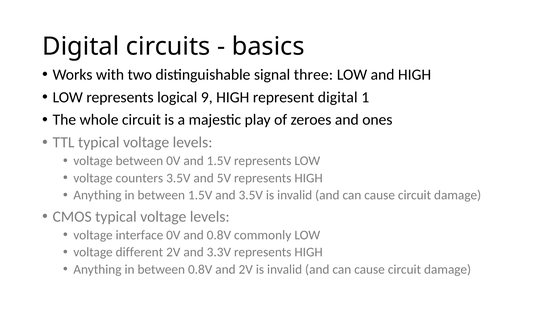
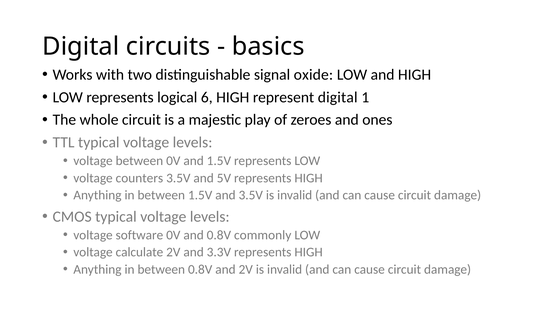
three: three -> oxide (313, 75)
9: 9 -> 6 (207, 97)
interface: interface -> software (139, 235)
different: different -> calculate (139, 253)
